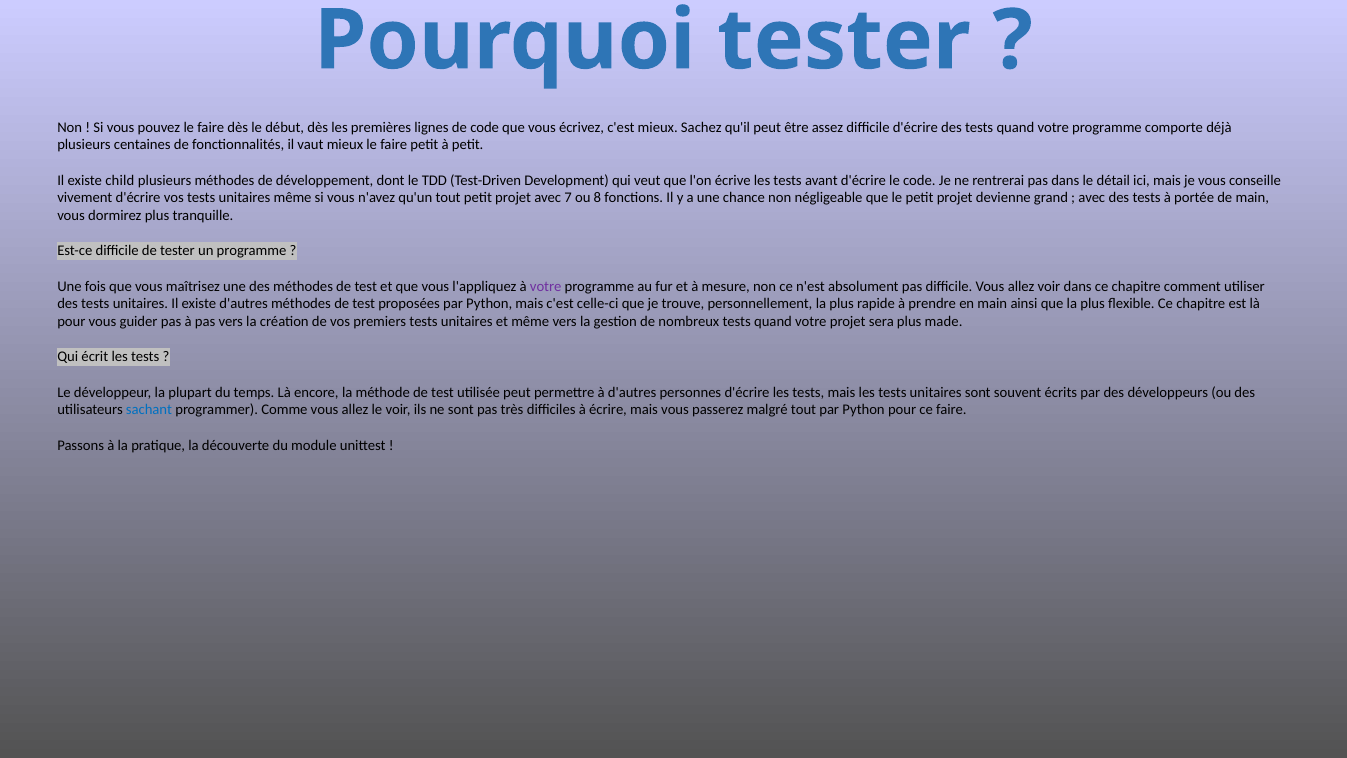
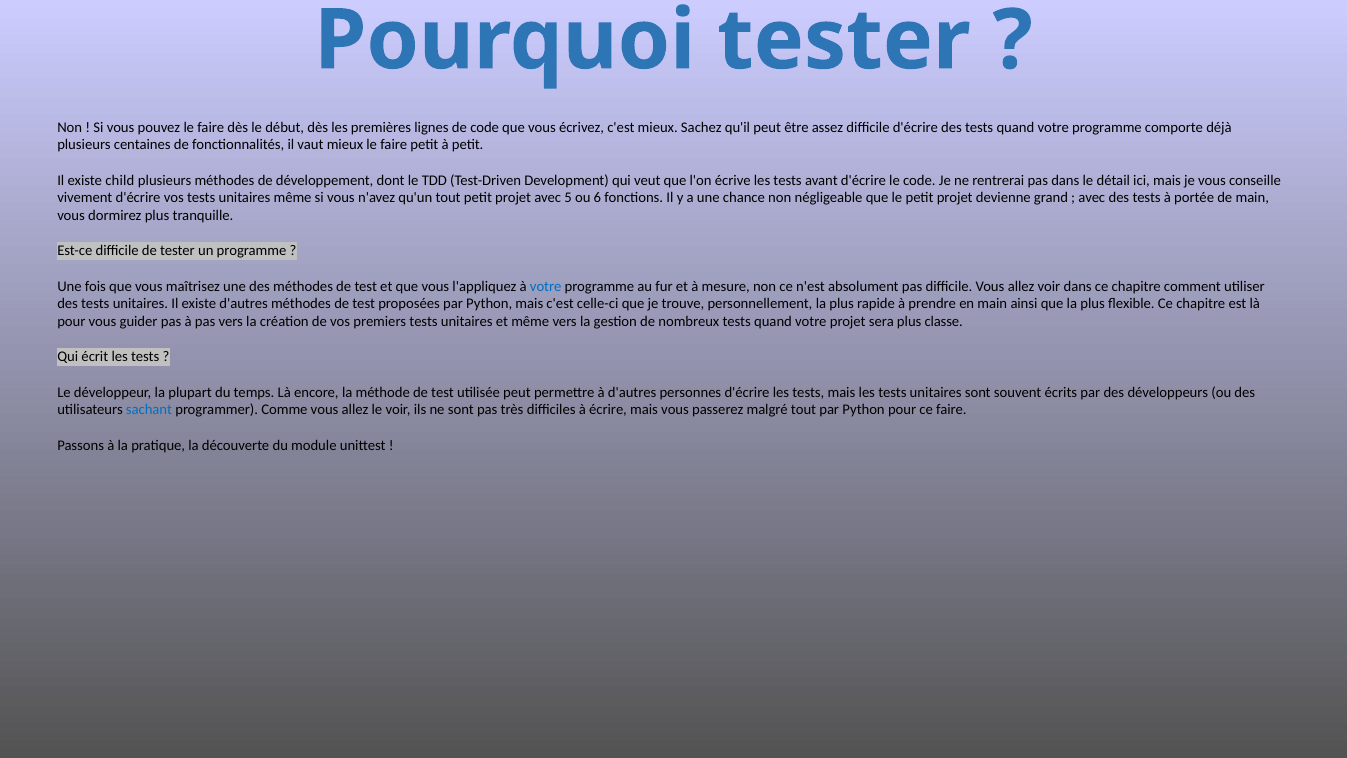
7: 7 -> 5 (568, 198)
8: 8 -> 6 (597, 198)
votre colour: purple -> blue (546, 286)
made: made -> classe (944, 322)
